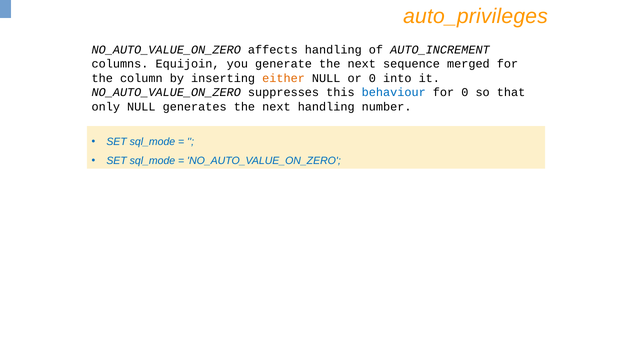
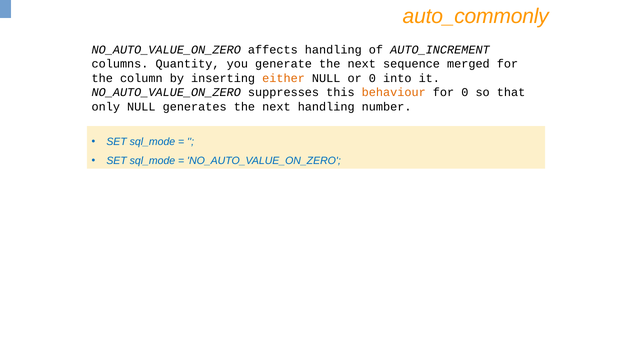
auto_privileges: auto_privileges -> auto_commonly (476, 16)
Equijoin: Equijoin -> Quantity (188, 64)
behaviour colour: blue -> orange (394, 92)
